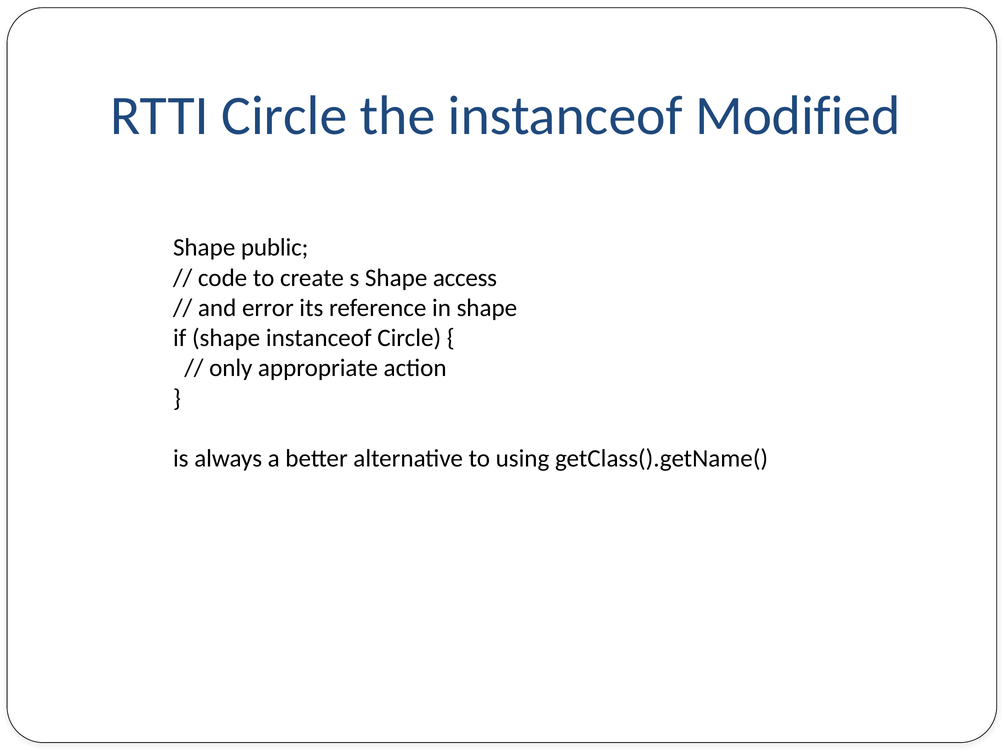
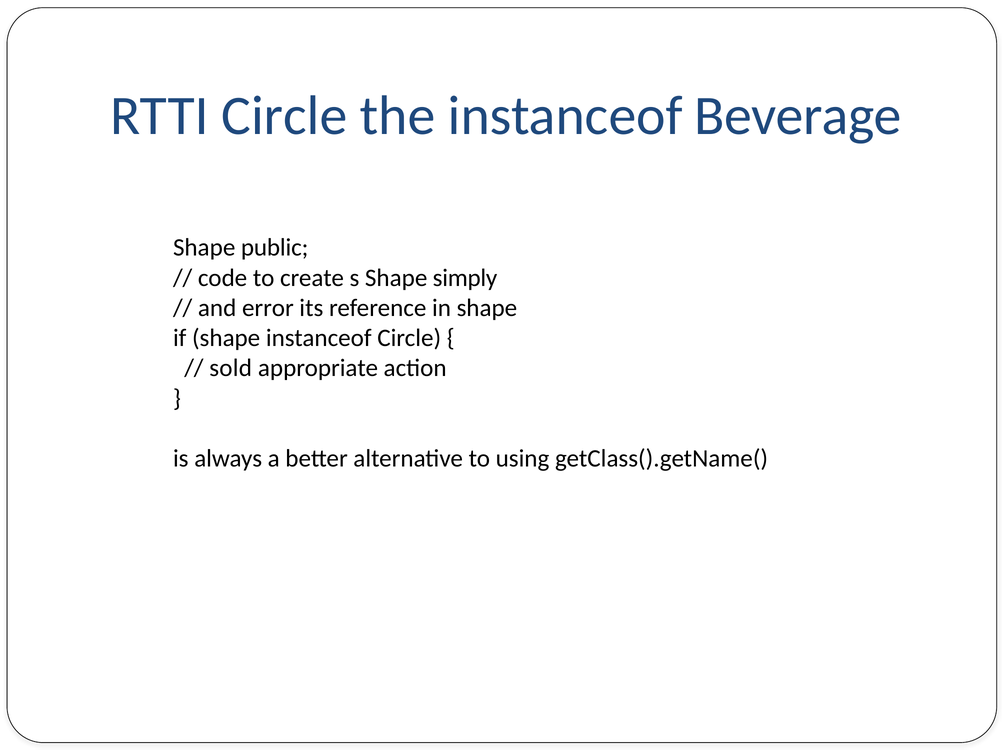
Modified: Modified -> Beverage (798, 116)
access: access -> simply (465, 278)
only: only -> sold (231, 368)
